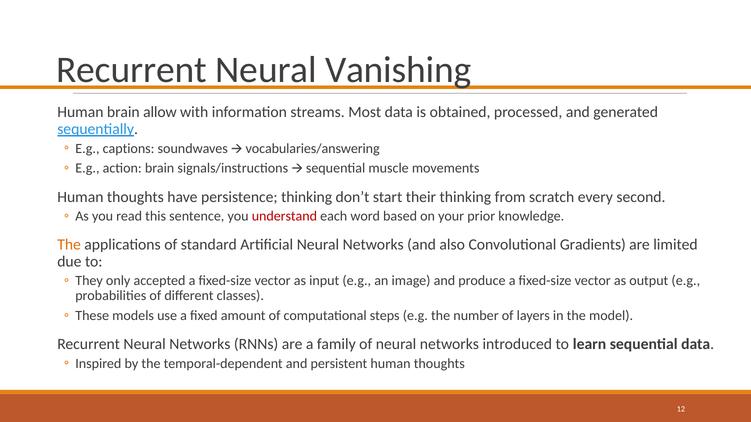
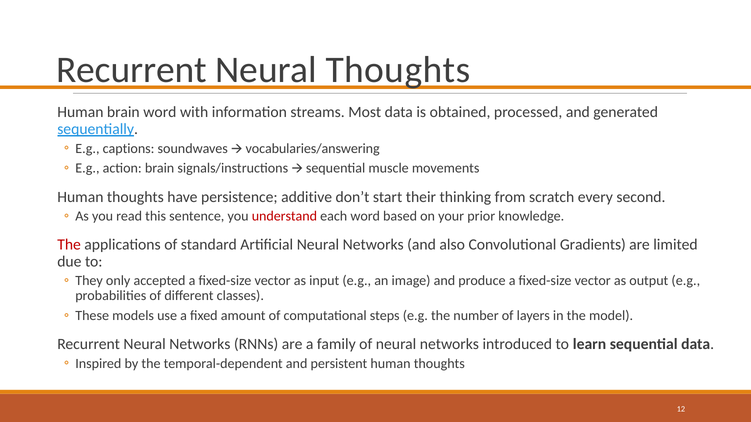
Neural Vanishing: Vanishing -> Thoughts (398, 70)
brain allow: allow -> word (160, 112)
persistence thinking: thinking -> additive (307, 197)
The colour: orange -> red (69, 245)
